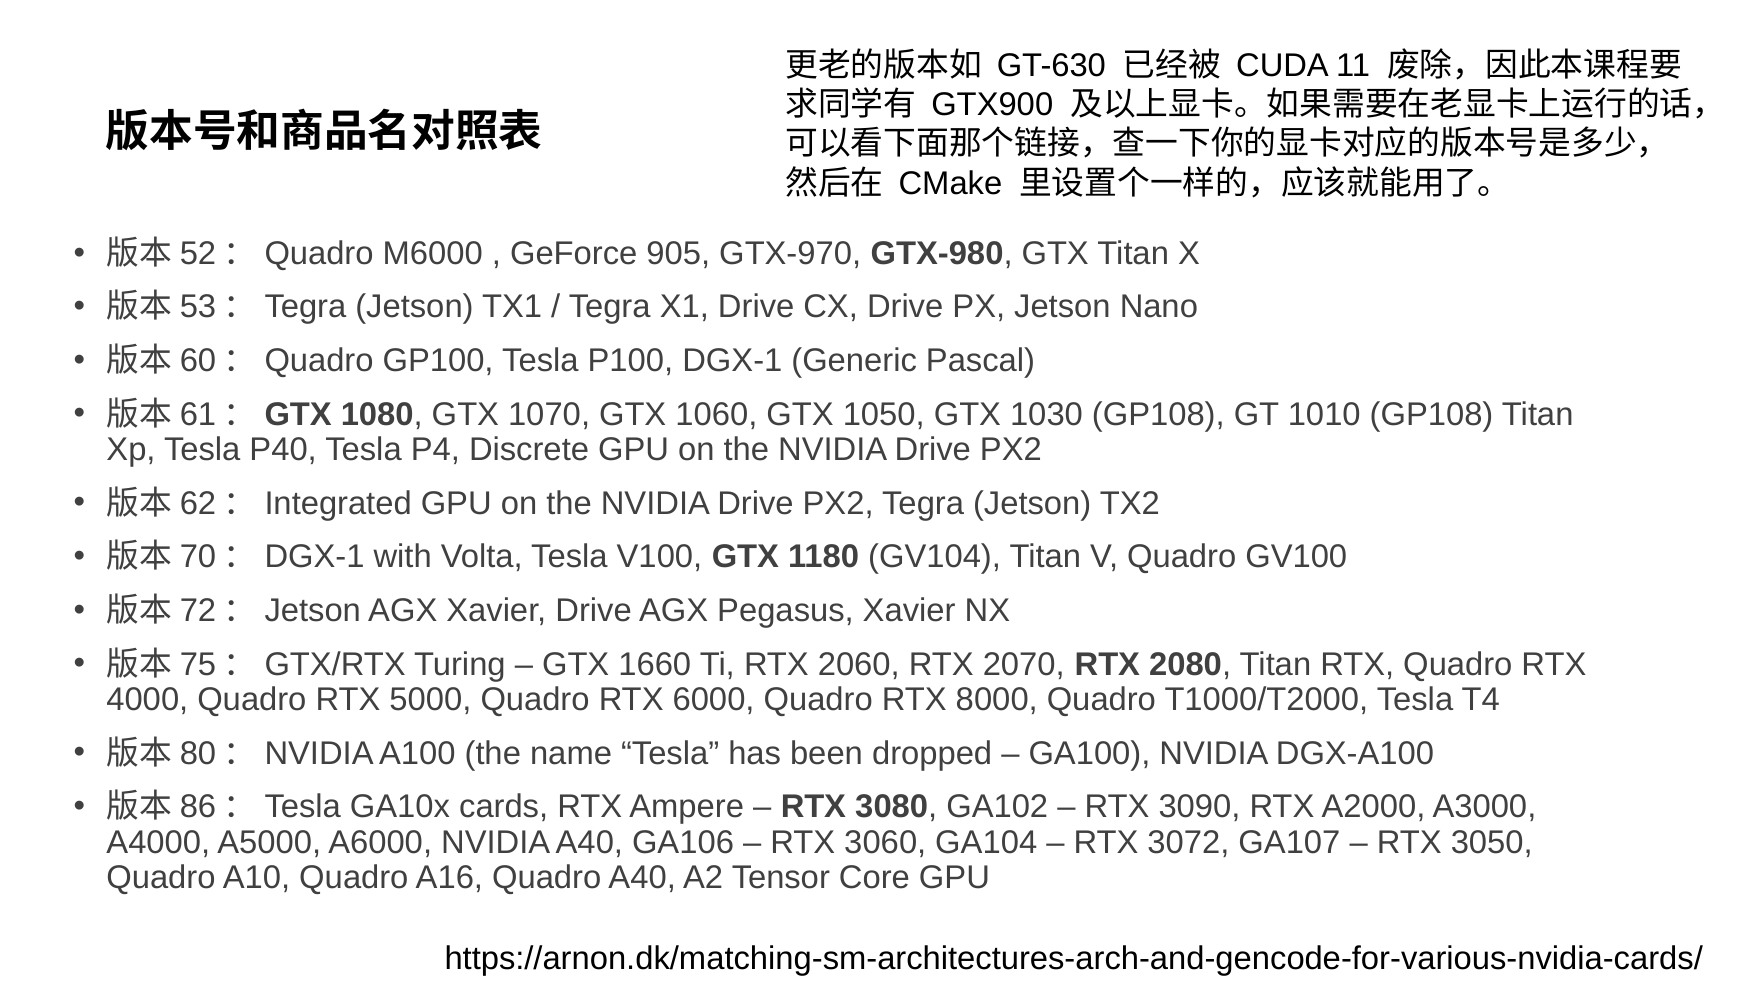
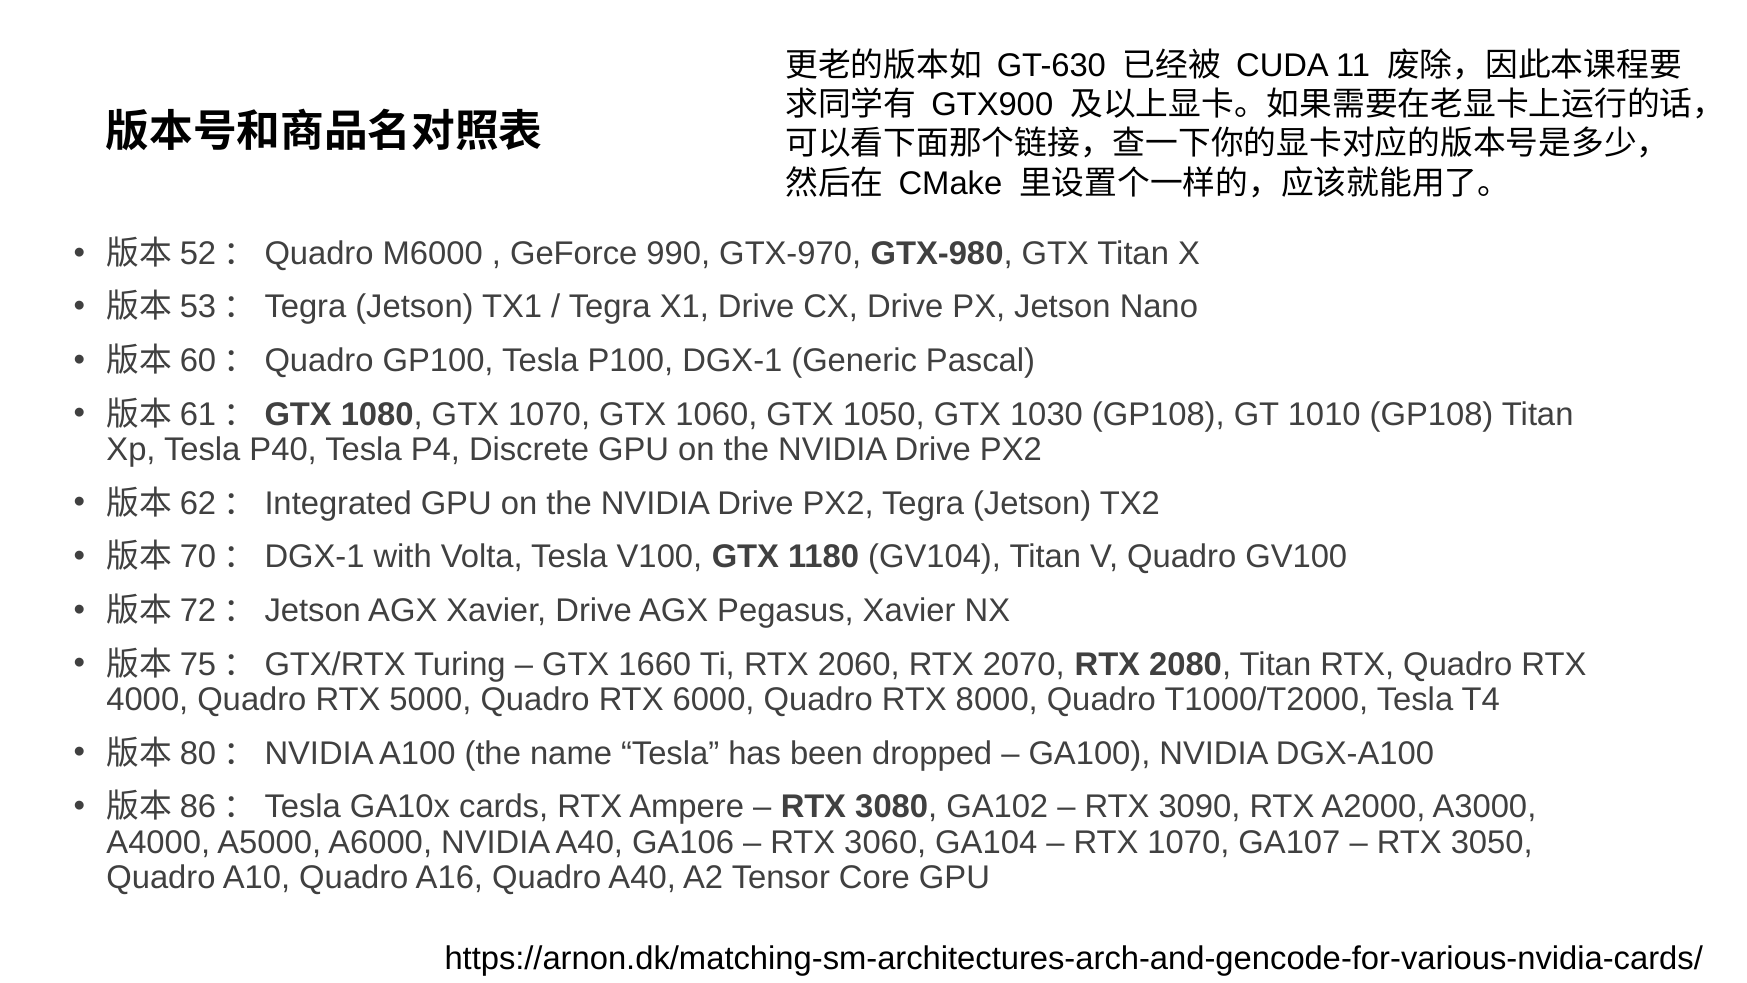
905: 905 -> 990 (678, 253)
RTX 3072: 3072 -> 1070 (1188, 842)
